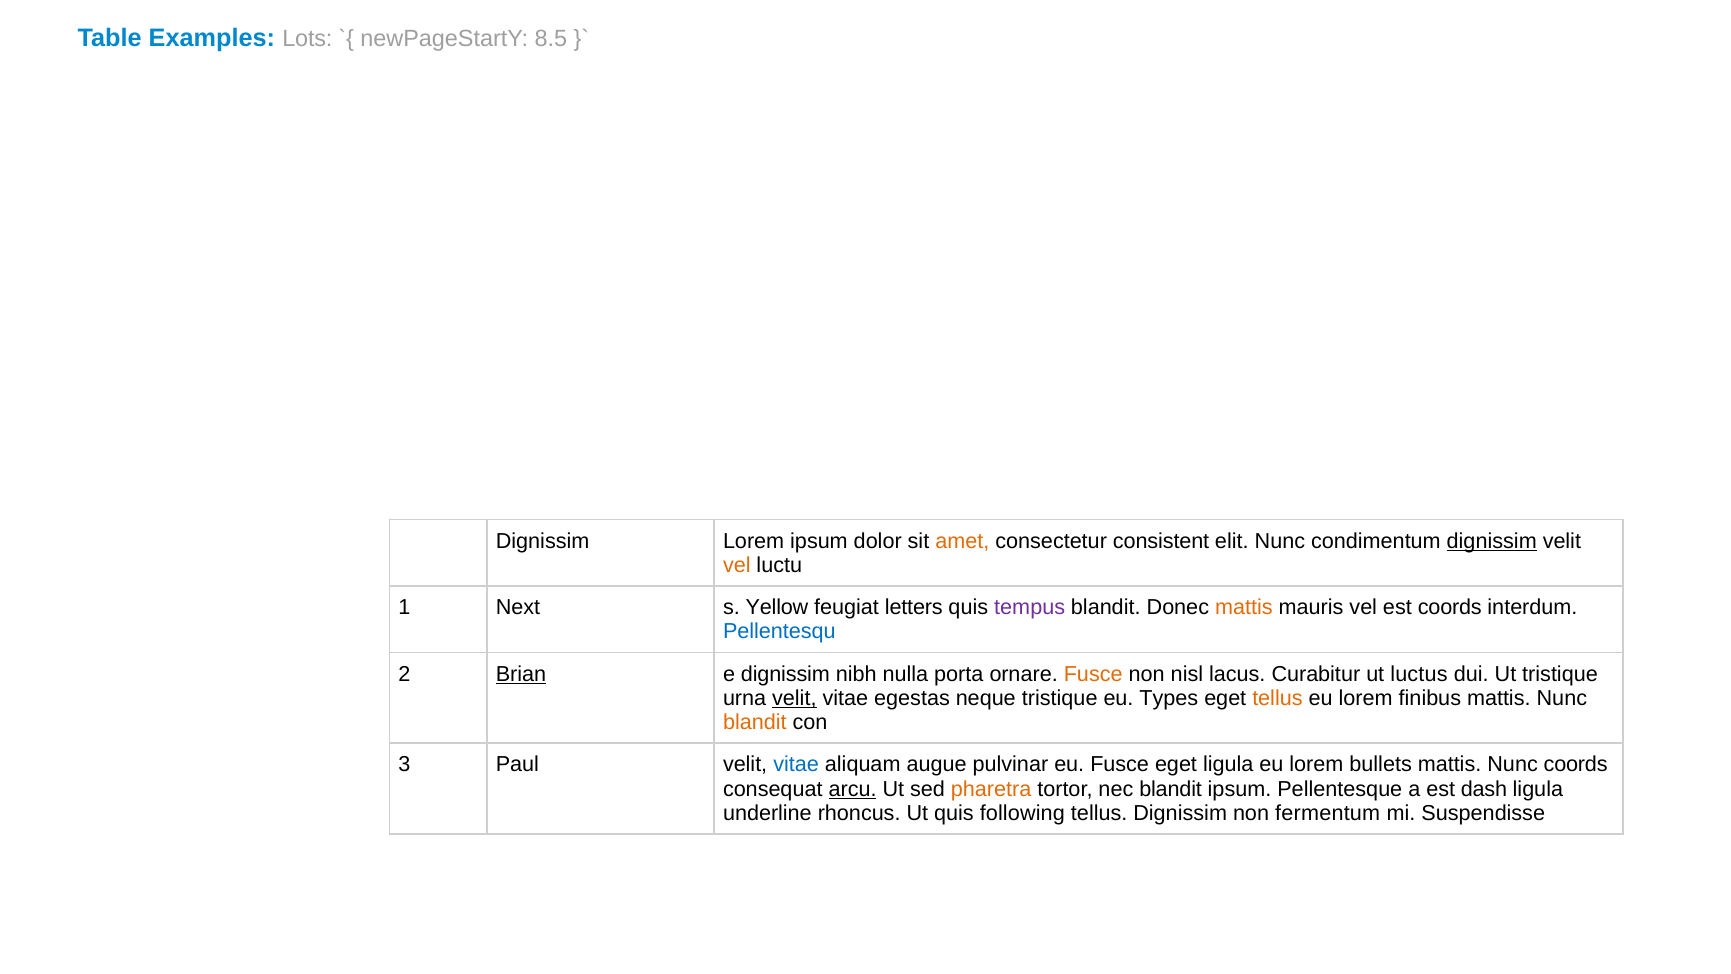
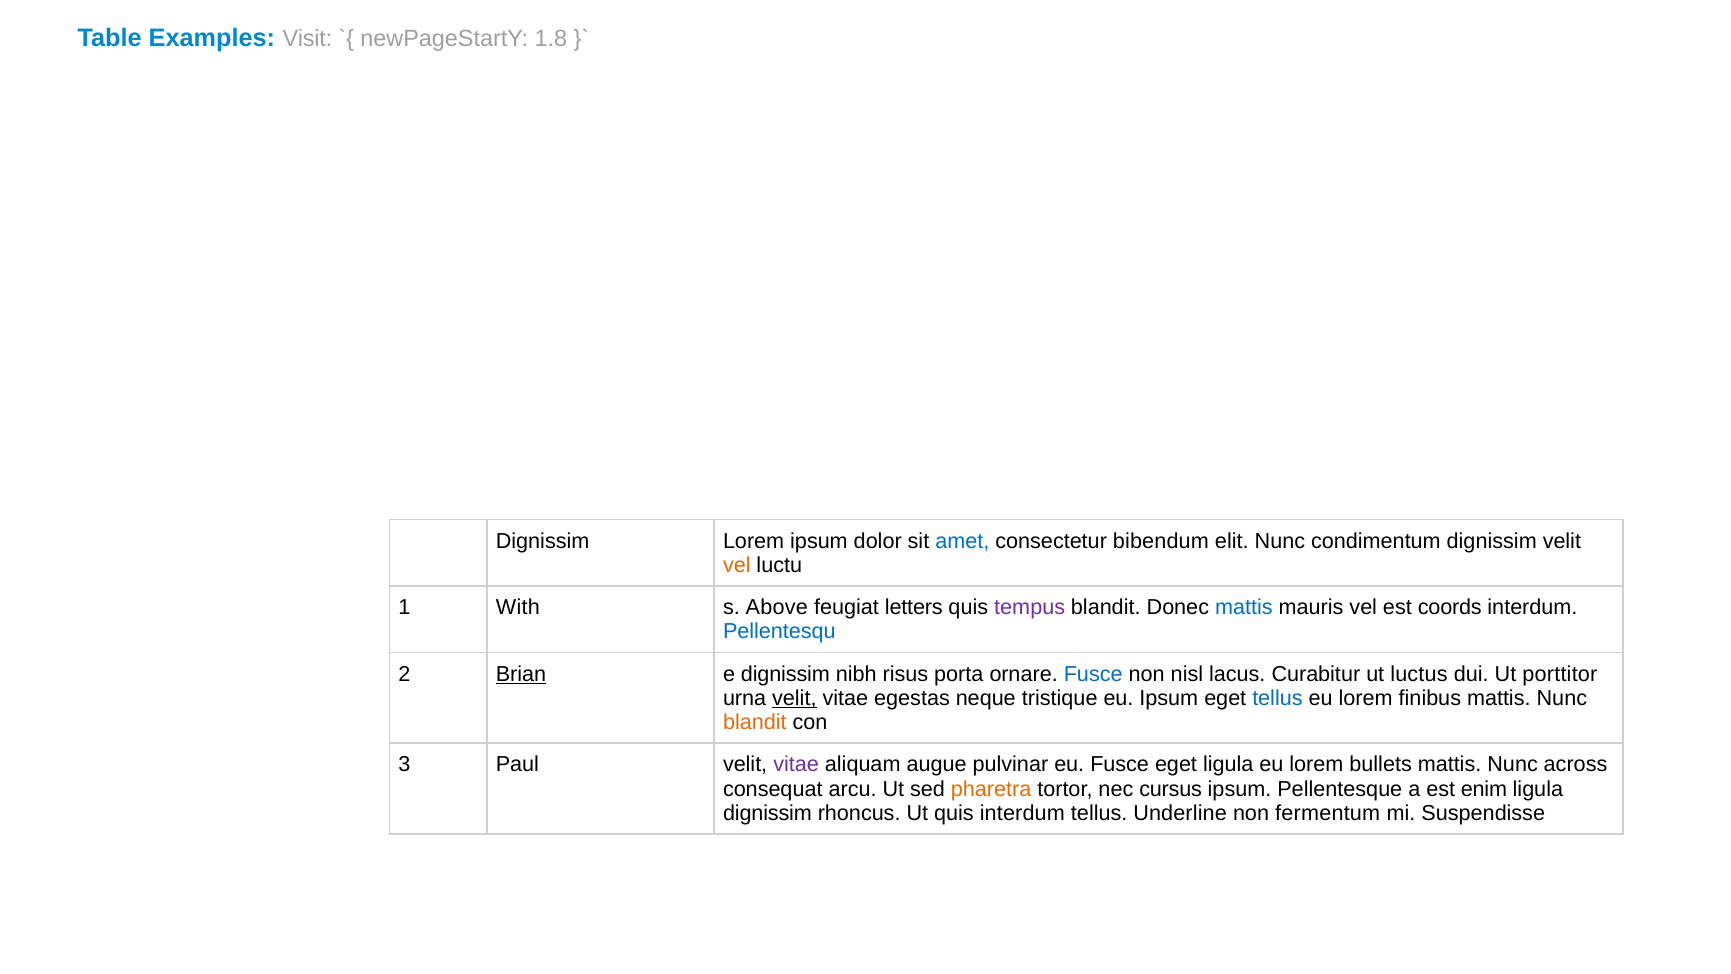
Lots: Lots -> Visit (307, 39)
8.5: 8.5 -> 1.8 (551, 39)
amet colour: orange -> blue (962, 541)
consistent: consistent -> bibendum (1161, 541)
dignissim underline: present -> none (1492, 541)
Next: Next -> With (518, 607)
Yellow: Yellow -> Above (777, 607)
mattis colour: orange -> blue (1244, 607)
nulla: nulla -> risus (905, 674)
Fusce colour: orange -> blue (1093, 674)
Ut tristique: tristique -> porttitor (1560, 674)
eu Types: Types -> Ipsum (1169, 698)
tellus colour: orange -> blue (1277, 698)
vitae colour: blue -> purple (796, 765)
Nunc coords: coords -> across (1576, 765)
arcu underline: present -> none (853, 789)
nec blandit: blandit -> cursus (1171, 789)
dash: dash -> enim (1484, 789)
underline: underline -> dignissim (767, 813)
quis following: following -> interdum (1022, 813)
tellus Dignissim: Dignissim -> Underline (1180, 813)
